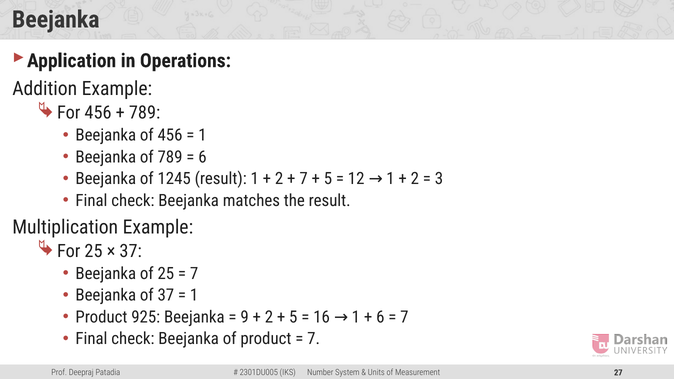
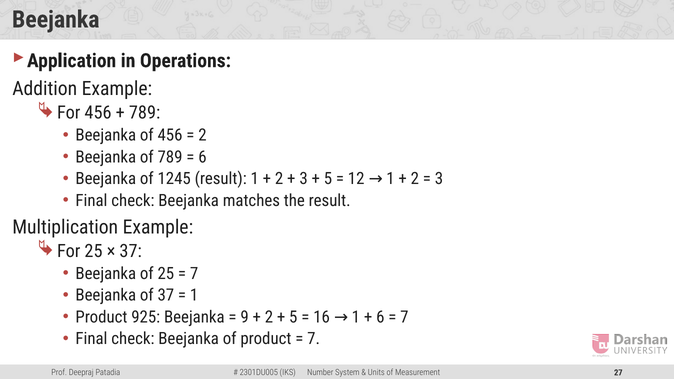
1: 1 -> 2 (202, 135)
7: 7 -> 3 (304, 179)
